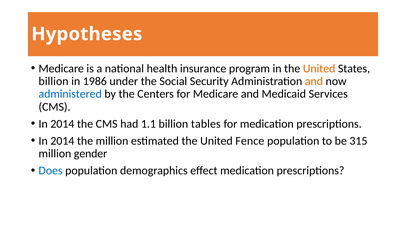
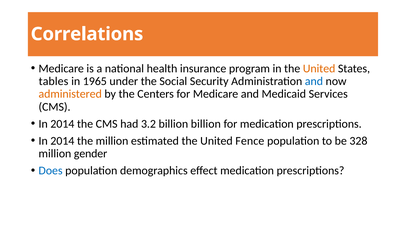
Hypotheses: Hypotheses -> Correlations (87, 34)
billion: billion -> tables (54, 81)
1986: 1986 -> 1965 (95, 81)
and colour: orange -> blue (314, 81)
administered colour: blue -> orange (70, 94)
1.1: 1.1 -> 3.2 (148, 124)
billion tables: tables -> billion (206, 124)
315: 315 -> 328 (358, 141)
